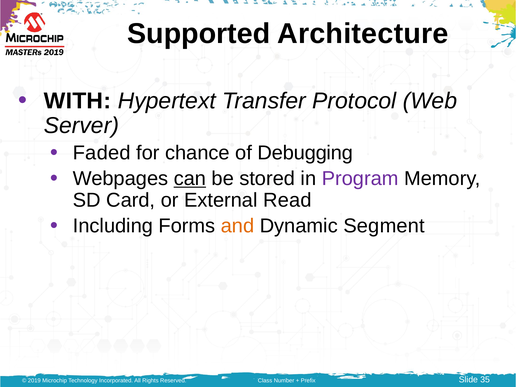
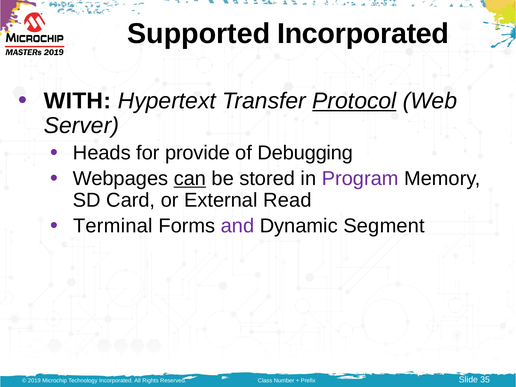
Supported Architecture: Architecture -> Incorporated (363, 34)
Protocol underline: none -> present (354, 101)
Faded: Faded -> Heads (102, 153)
chance: chance -> provide (198, 153)
Including: Including -> Terminal (113, 226)
and colour: orange -> purple (238, 226)
